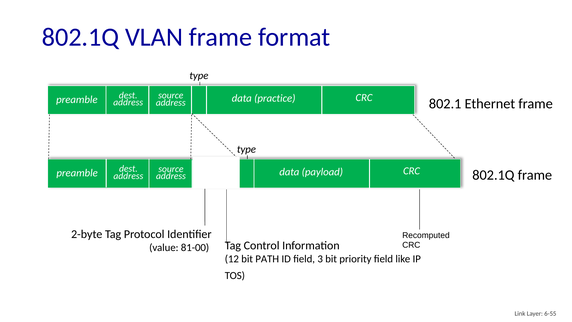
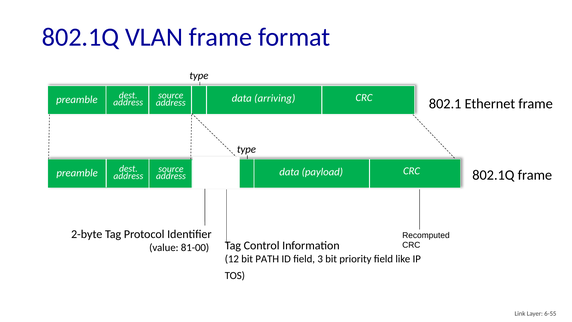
practice: practice -> arriving (275, 98)
